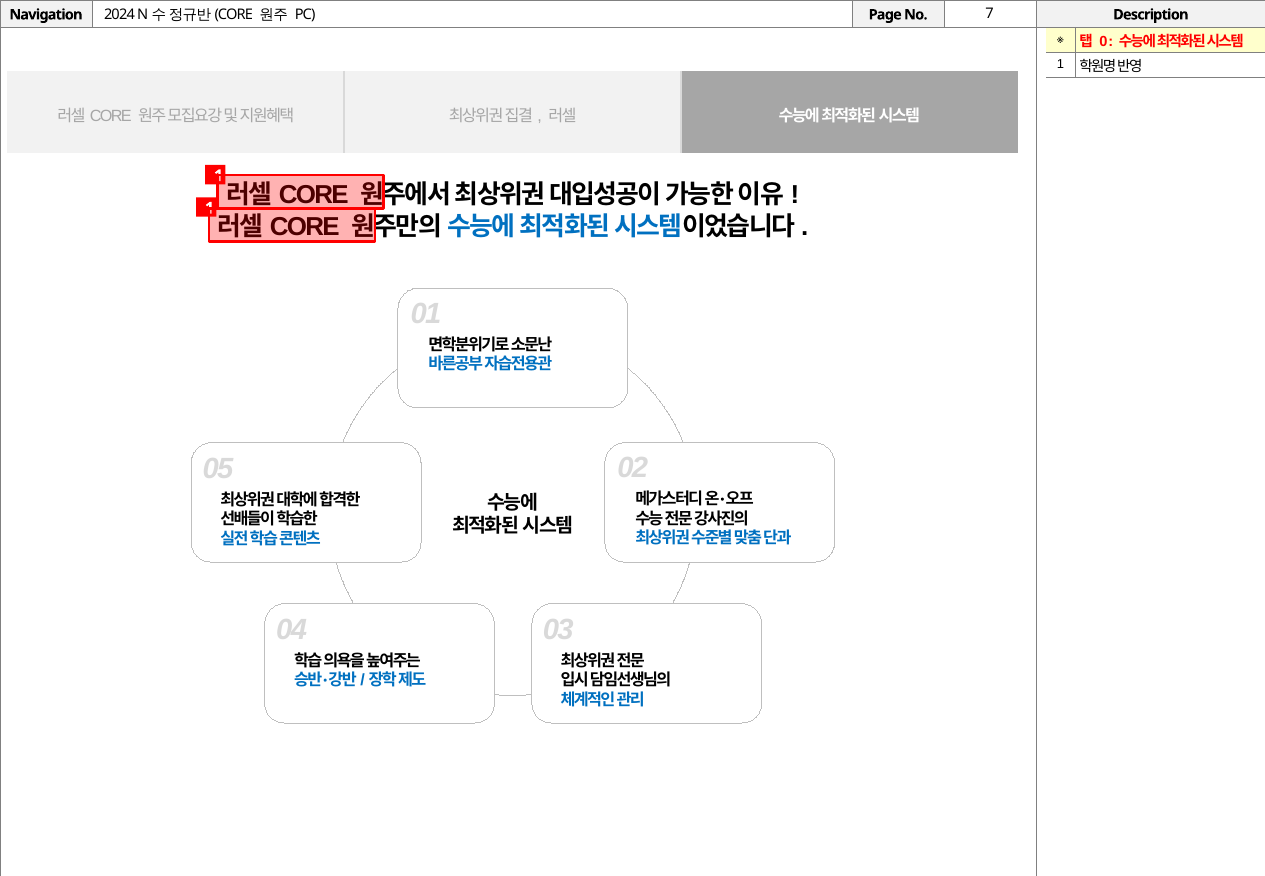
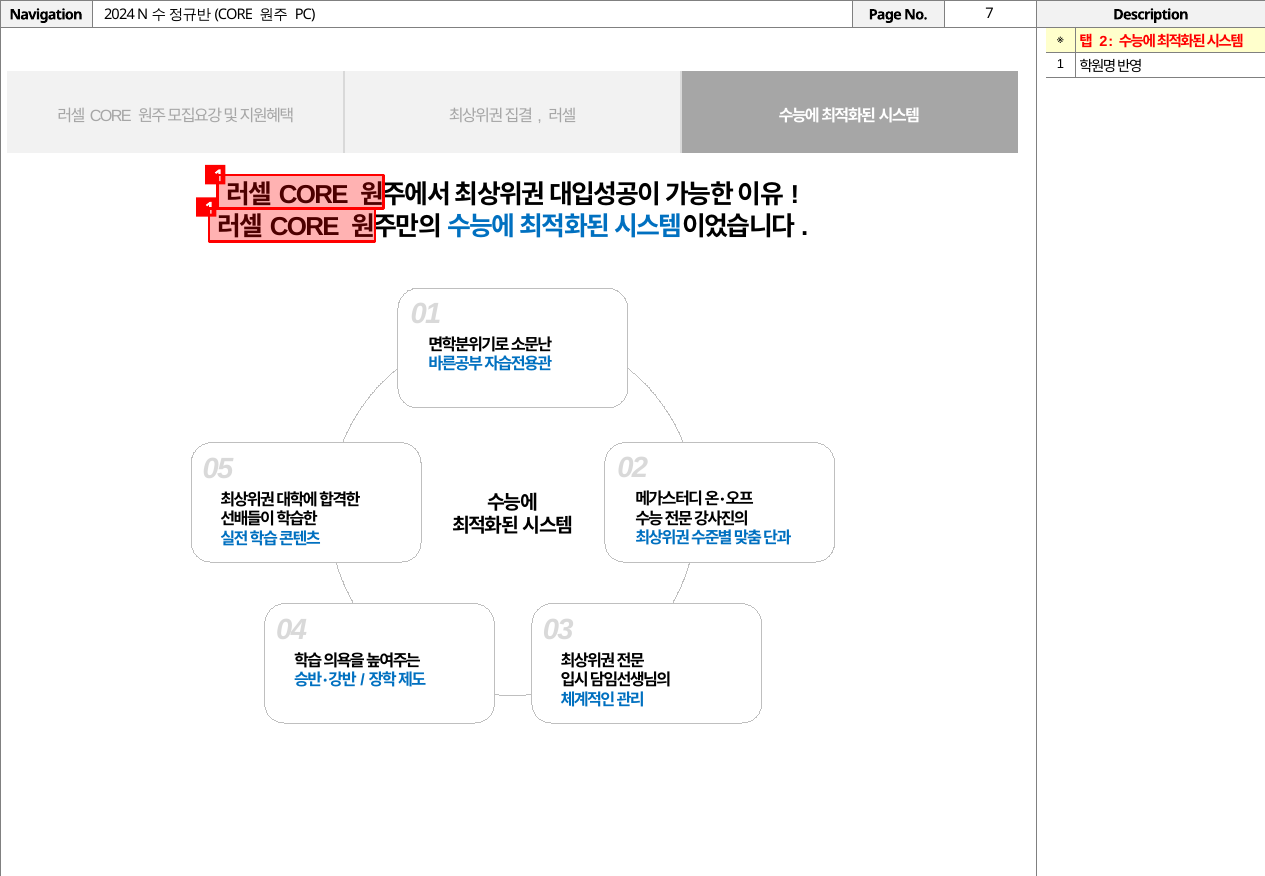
0: 0 -> 2 (1103, 42)
